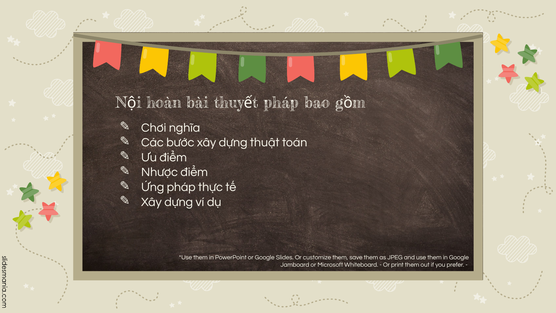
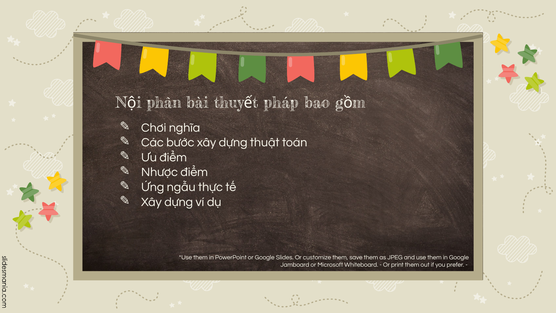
hoàn: hoàn -> phân (164, 103)
Ứng pháp: pháp -> ngẫu (181, 187)
